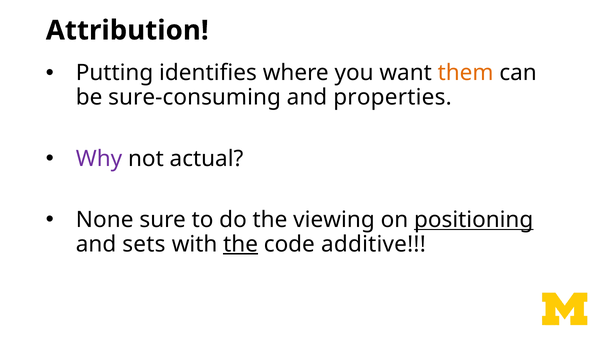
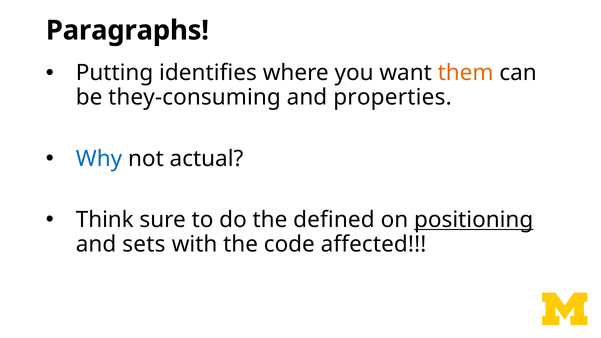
Attribution: Attribution -> Paragraphs (127, 30)
sure-consuming: sure-consuming -> they-consuming (195, 97)
Why colour: purple -> blue (99, 159)
None: None -> Think (105, 220)
viewing: viewing -> defined (334, 220)
the underline: present -> none (241, 244)
additive: additive -> affected (374, 244)
